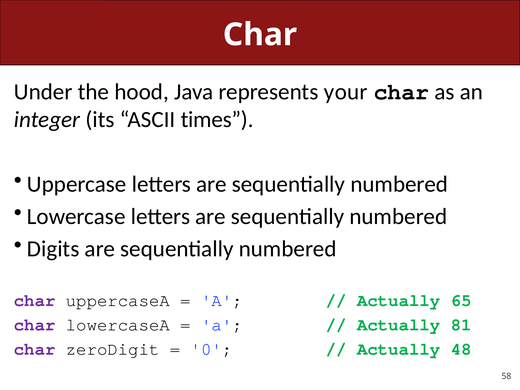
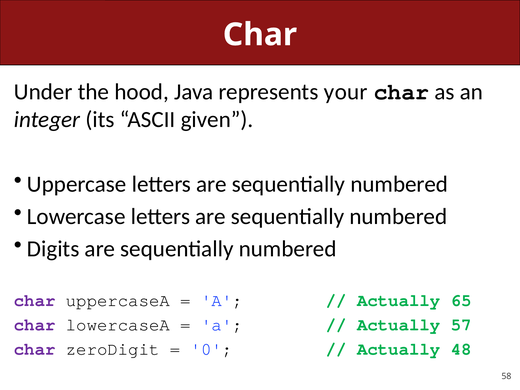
times: times -> given (217, 119)
81: 81 -> 57 (461, 325)
